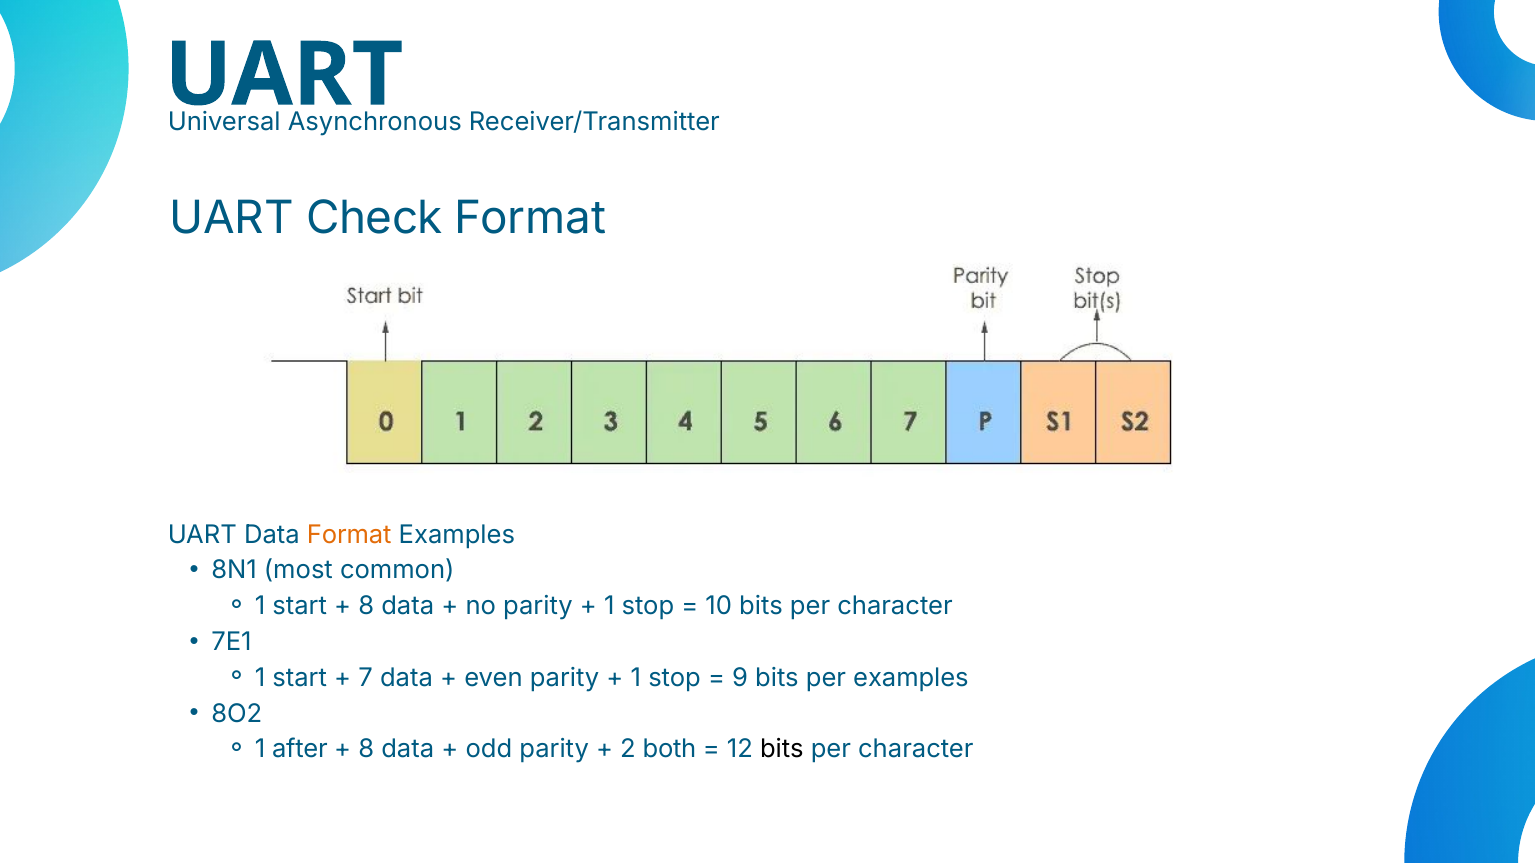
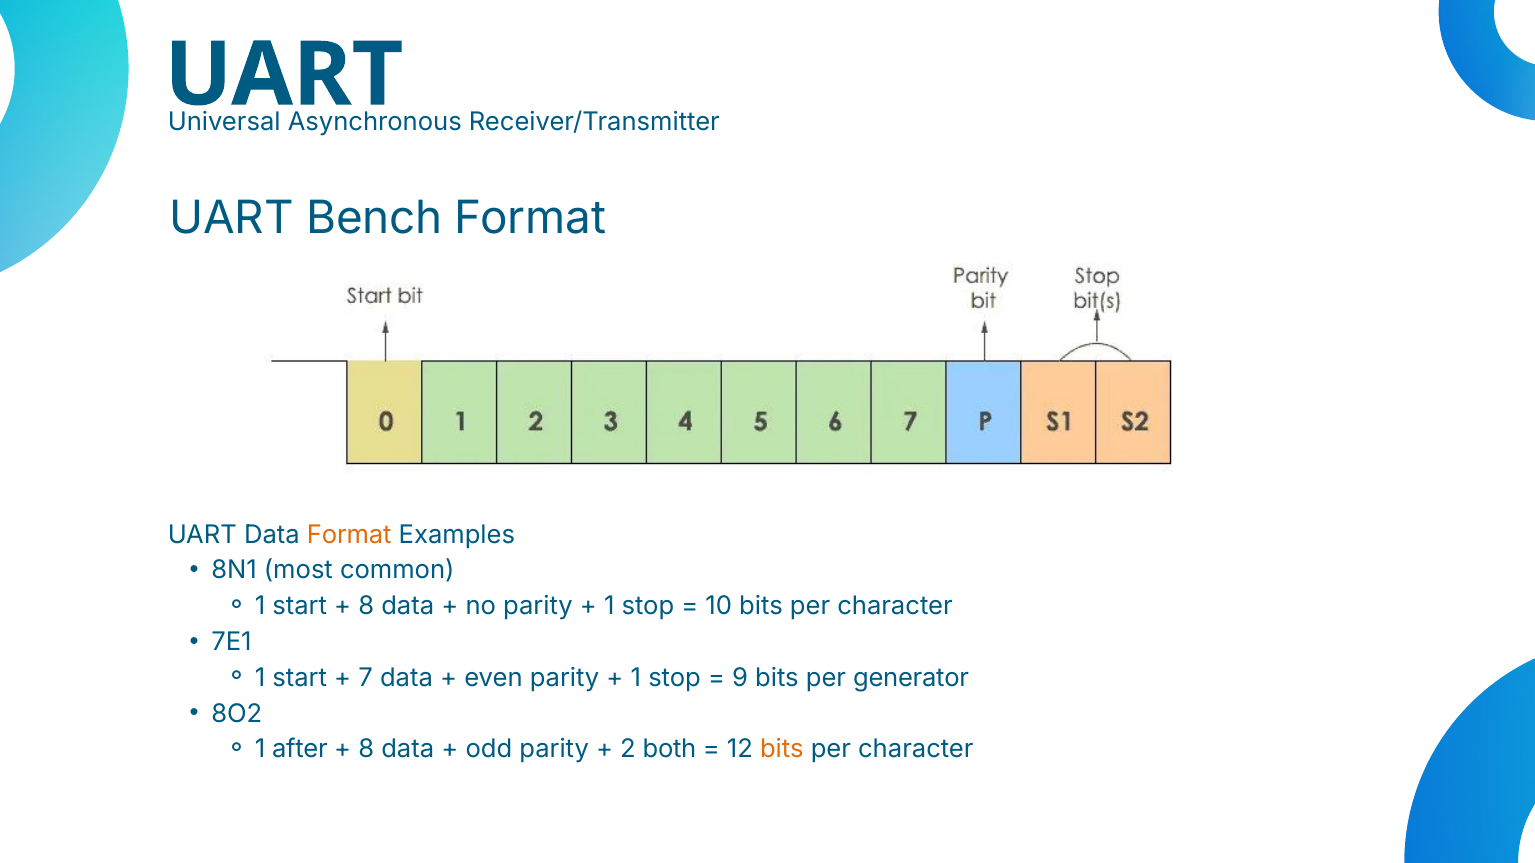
Check: Check -> Bench (374, 218)
per examples: examples -> generator (911, 678)
bits colour: black -> orange (782, 750)
